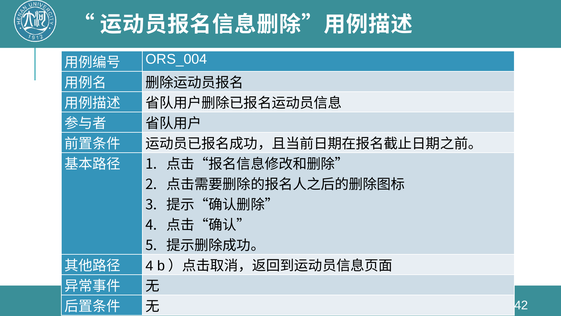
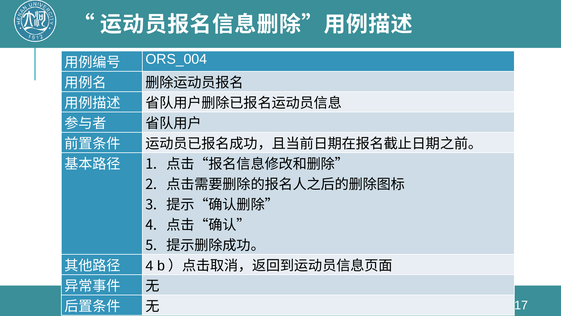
42: 42 -> 17 (521, 305)
